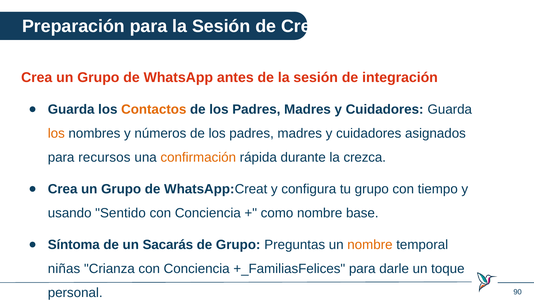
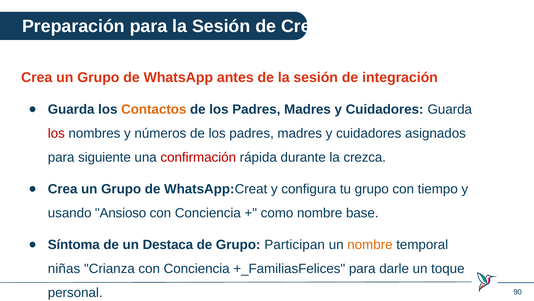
los colour: orange -> red (56, 133)
recursos: recursos -> siguiente (104, 157)
confirmación colour: orange -> red (198, 157)
Sentido: Sentido -> Ansioso (121, 213)
Sacarás: Sacarás -> Destaca (168, 244)
Preguntas: Preguntas -> Participan (295, 244)
